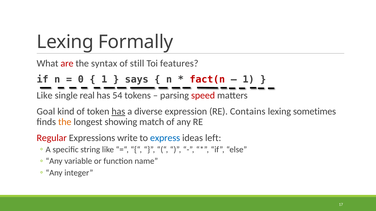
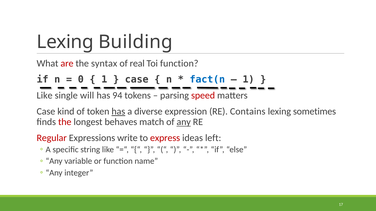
Formally: Formally -> Building (136, 42)
still: still -> real (137, 64)
Toi features: features -> function (179, 64)
says: says -> case (137, 80)
fact(n colour: red -> blue (207, 80)
real: real -> will (87, 96)
54: 54 -> 94 (117, 96)
Goal: Goal -> Case (46, 112)
the colour: orange -> red (65, 122)
showing: showing -> behaves (121, 122)
any underline: none -> present (184, 122)
express colour: blue -> red (165, 138)
